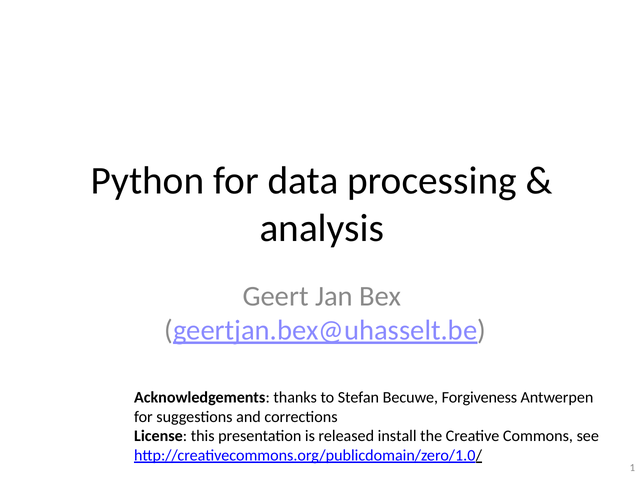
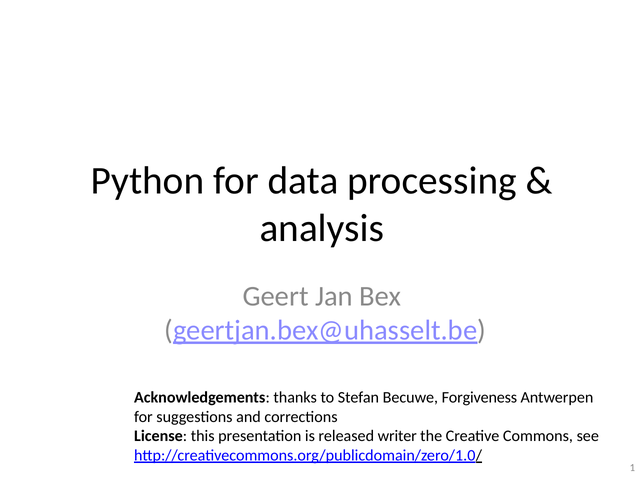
install: install -> writer (397, 436)
